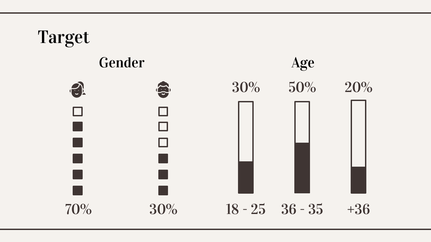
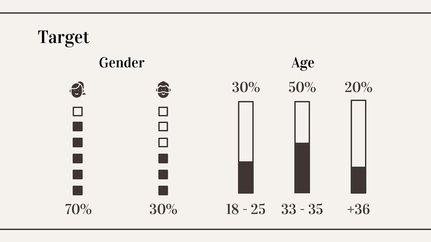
36: 36 -> 33 (289, 210)
